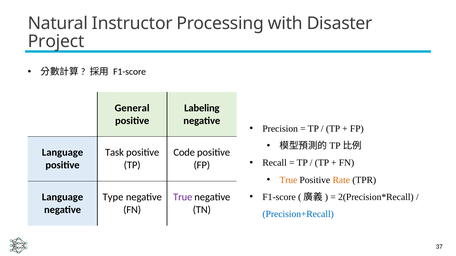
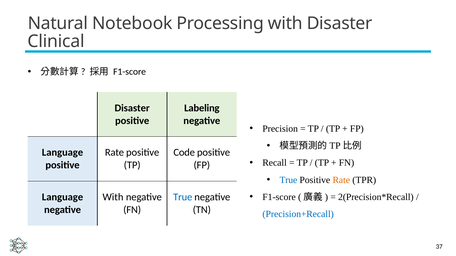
Instructor: Instructor -> Notebook (132, 24)
Project: Project -> Clinical (56, 41)
General: General -> Disaster (132, 108)
Task: Task -> Rate (114, 153)
True colour: orange -> blue (288, 180)
Type: Type -> With (113, 198)
True colour: purple -> blue (183, 198)
